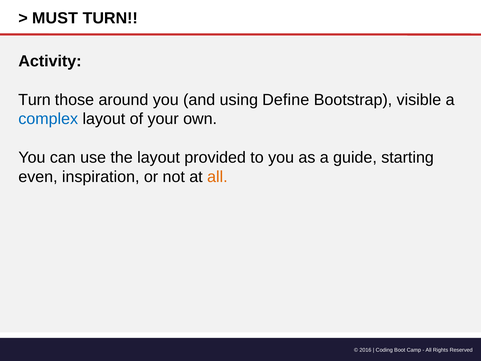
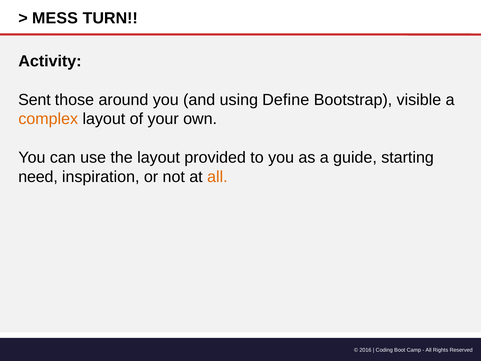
MUST: MUST -> MESS (55, 18)
Turn: Turn -> Sent (34, 100)
complex colour: blue -> orange (48, 119)
even: even -> need (38, 177)
